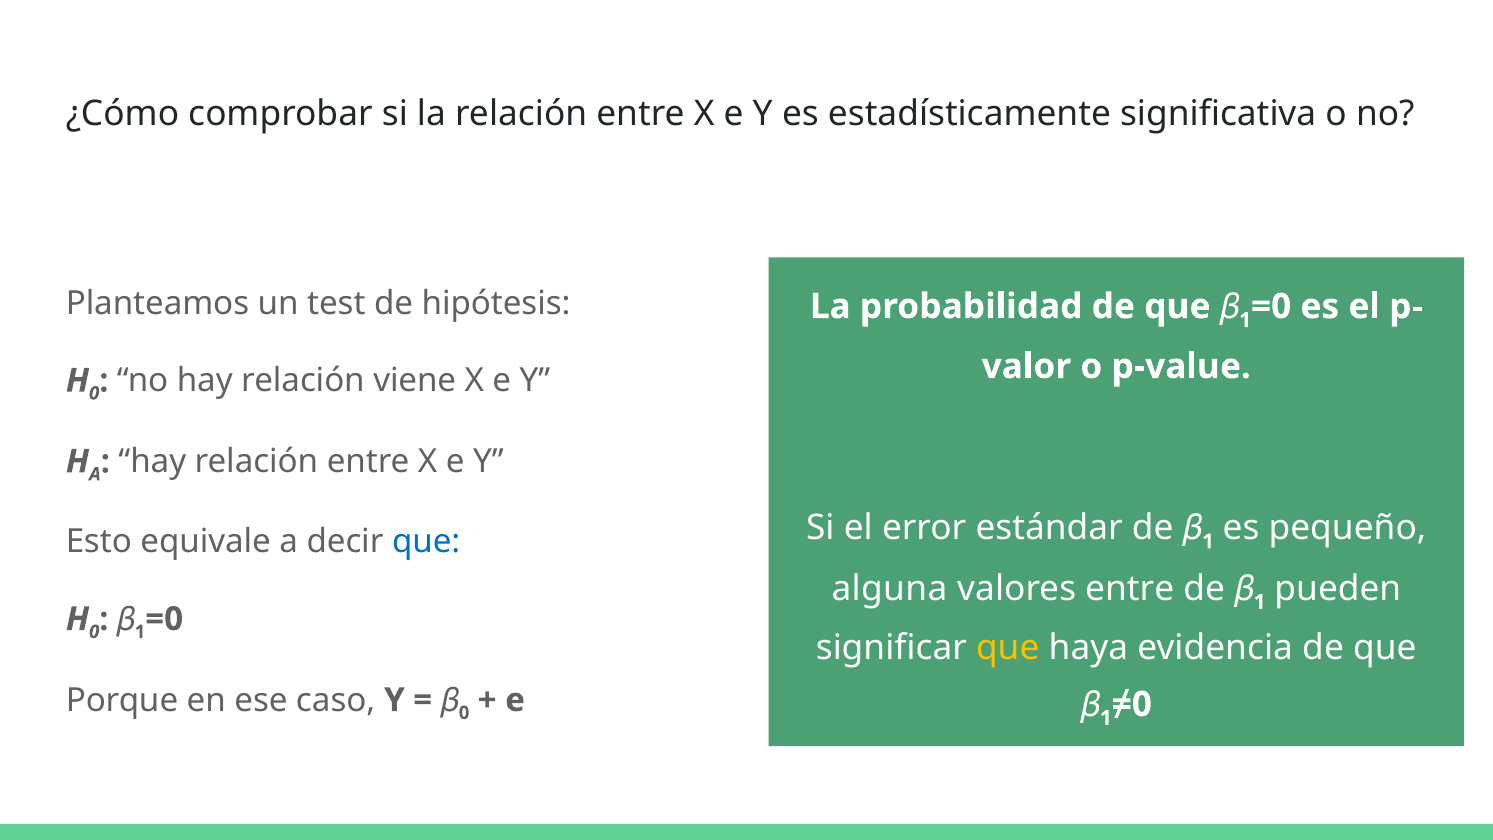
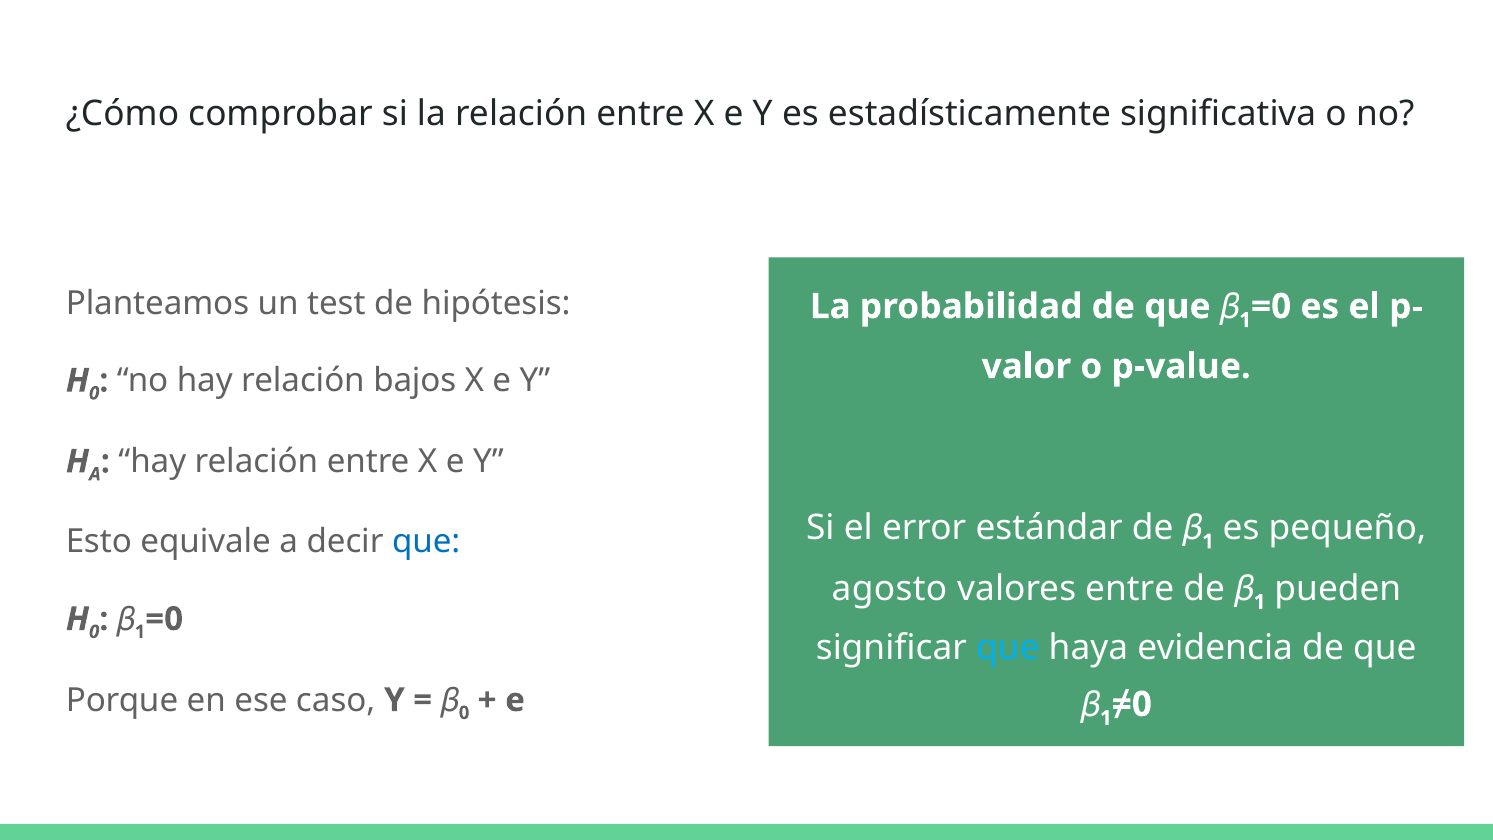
viene: viene -> bajos (415, 381)
alguna: alguna -> agosto (889, 588)
que colour: yellow -> light blue (1008, 648)
